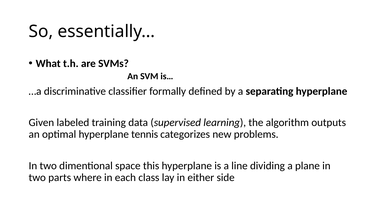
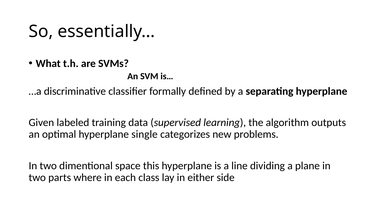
tennis: tennis -> single (145, 135)
